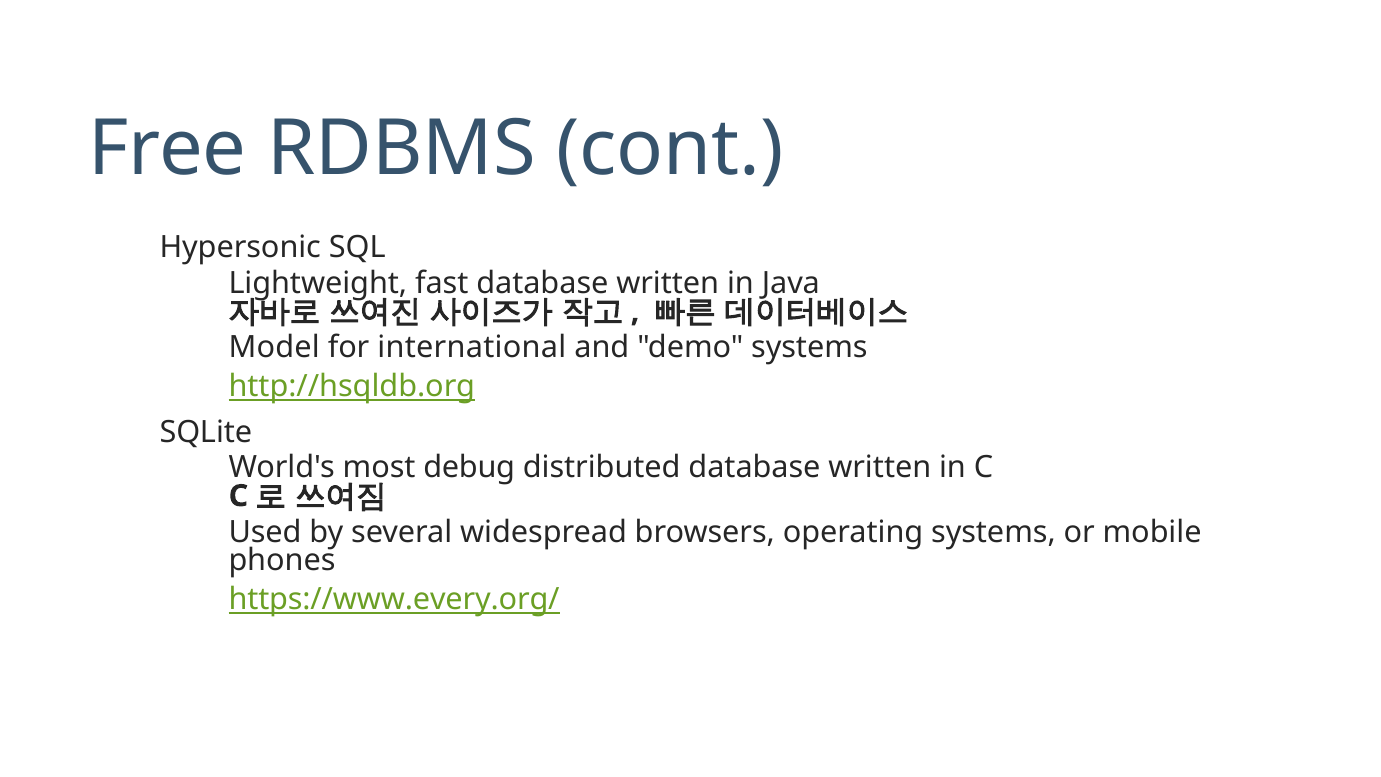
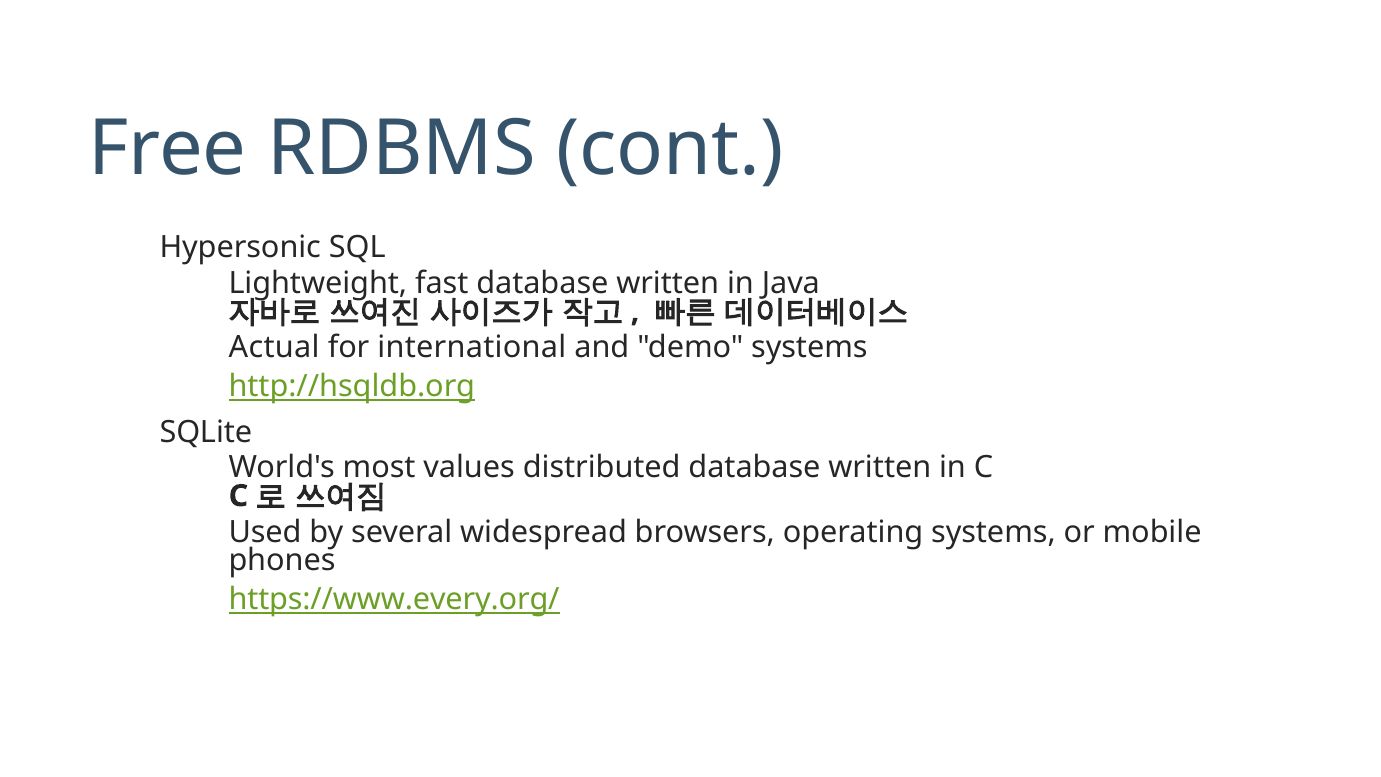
Model: Model -> Actual (274, 347)
debug: debug -> values (469, 468)
